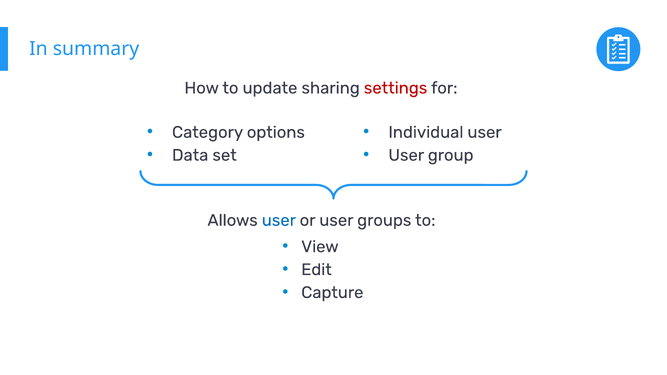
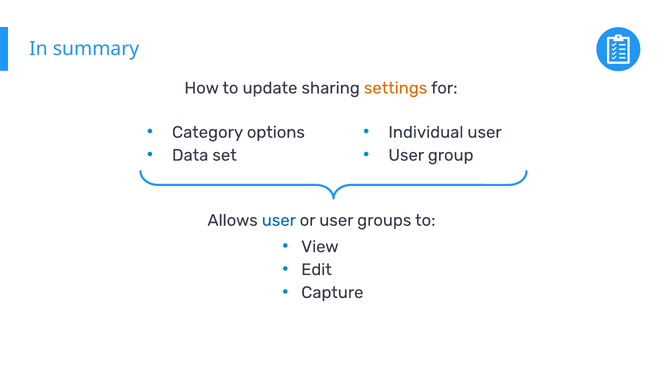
settings colour: red -> orange (396, 88)
